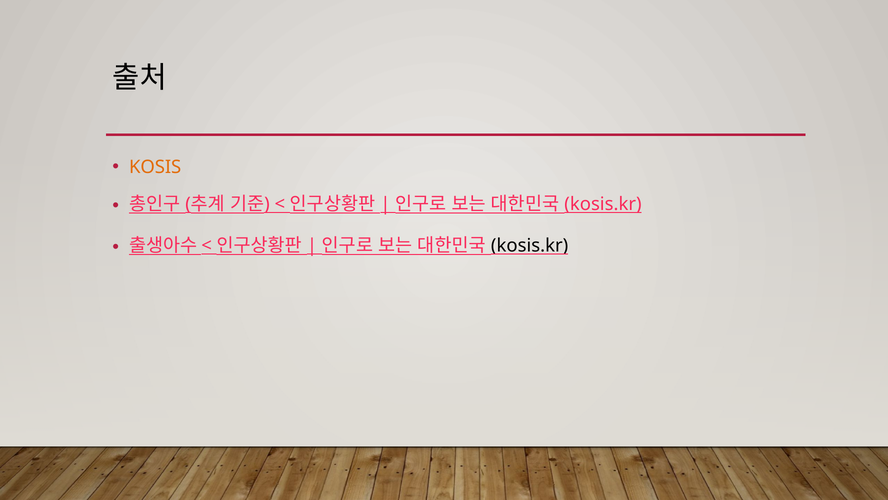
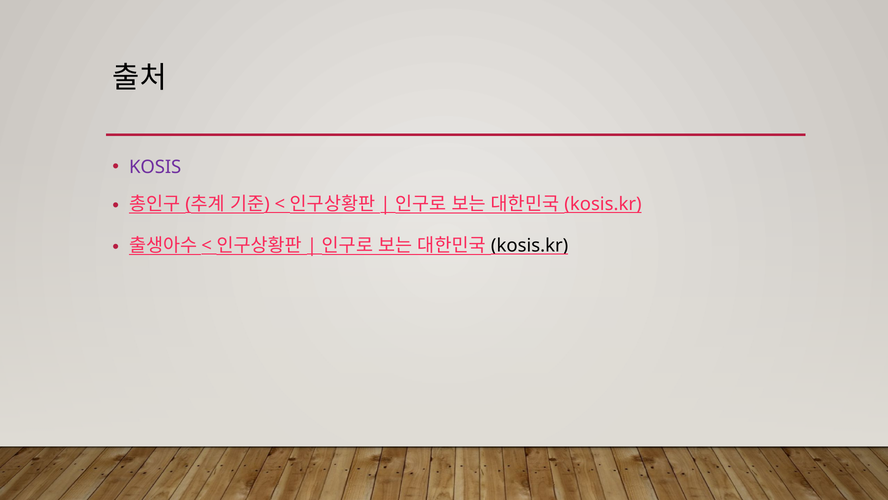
KOSIS colour: orange -> purple (155, 167)
